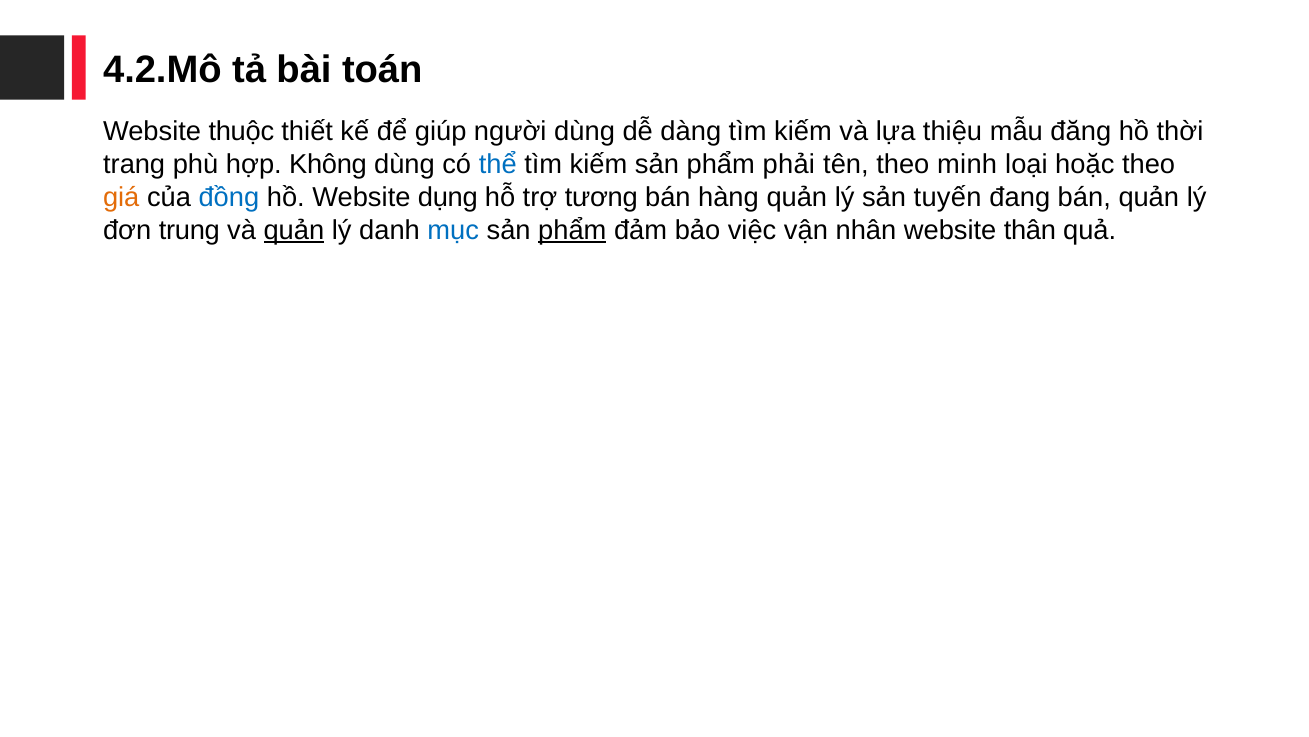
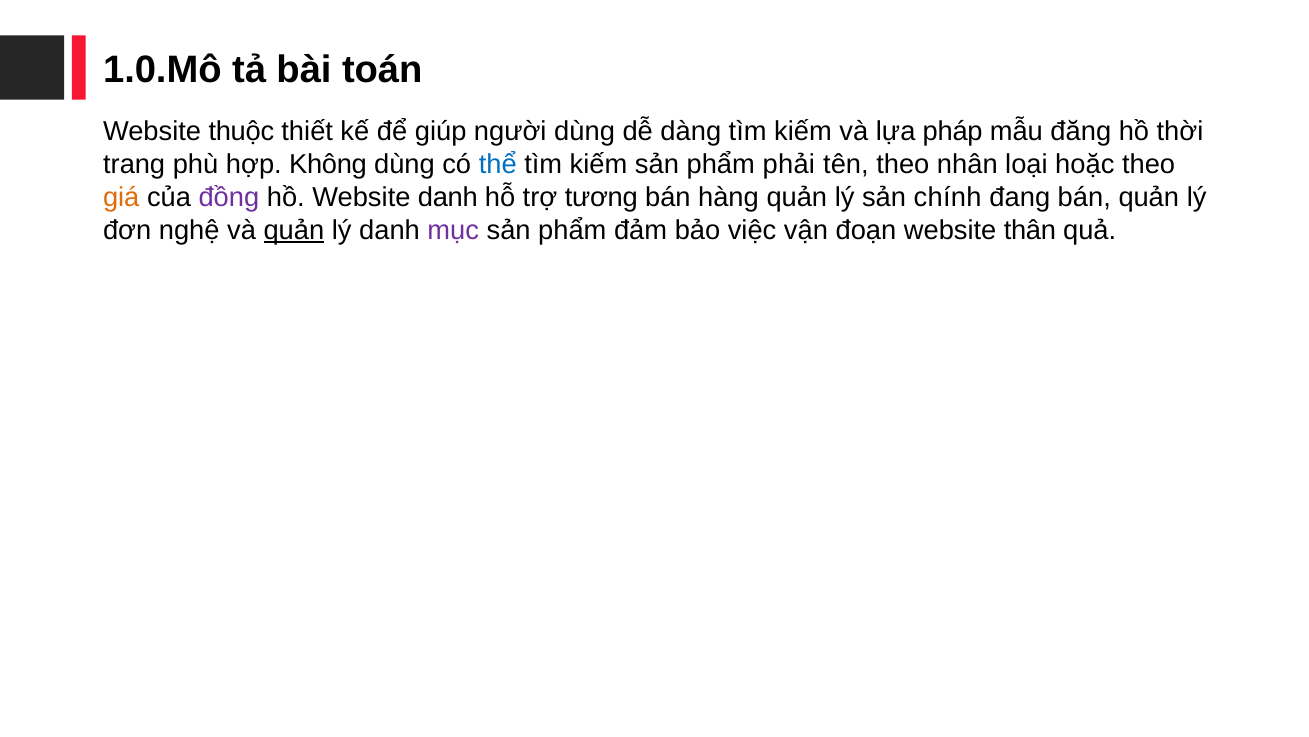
4.2.Mô: 4.2.Mô -> 1.0.Mô (162, 70)
thiệu: thiệu -> pháp (953, 132)
minh: minh -> nhân (967, 164)
đồng colour: blue -> purple (229, 197)
Website dụng: dụng -> danh (448, 197)
tuyến: tuyến -> chính (948, 197)
trung: trung -> nghệ (189, 230)
mục colour: blue -> purple (453, 230)
phẩm underline: present -> none (572, 230)
nhân: nhân -> đoạn (866, 230)
